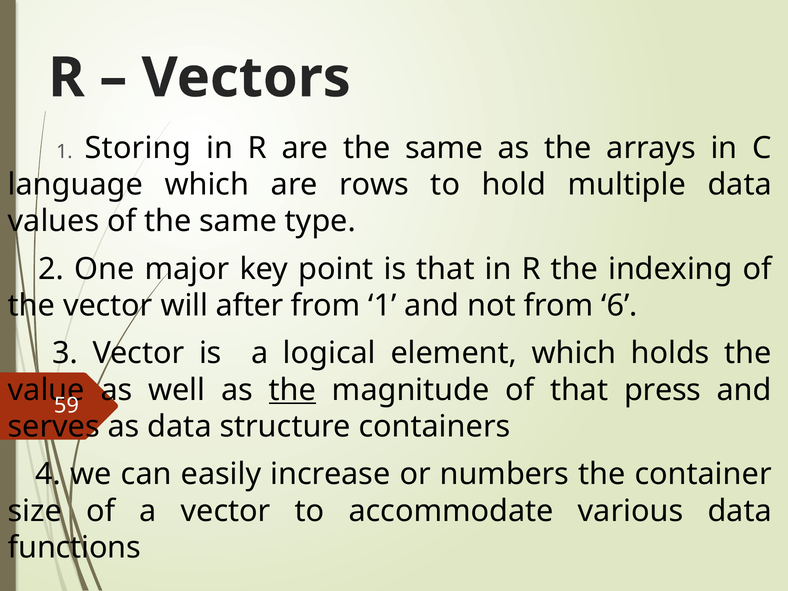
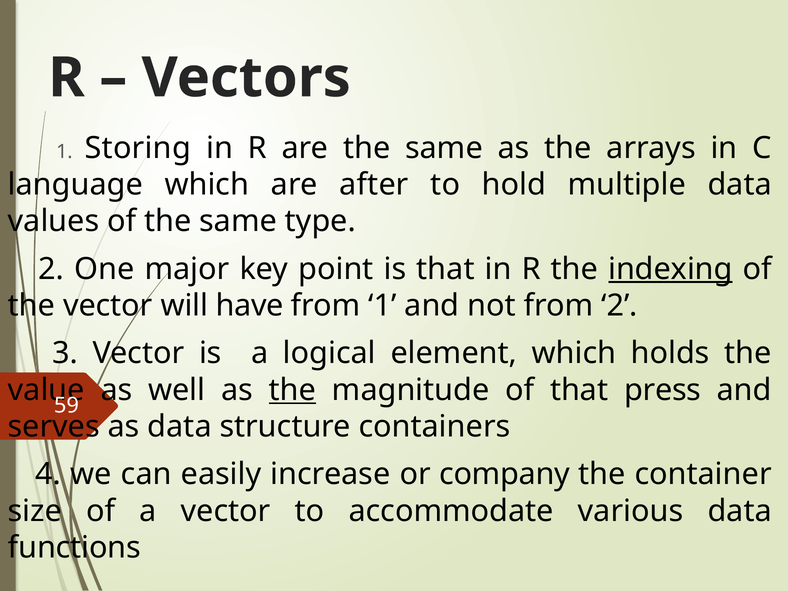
rows: rows -> after (374, 185)
indexing underline: none -> present (670, 269)
after: after -> have (250, 306)
from 6: 6 -> 2 (619, 306)
numbers: numbers -> company (505, 474)
